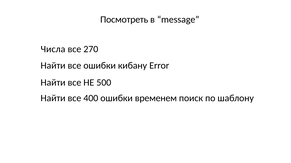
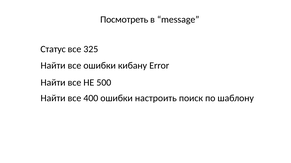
Числа: Числа -> Статус (53, 49)
270: 270 -> 325 (91, 49)
временем: временем -> настроить (156, 99)
